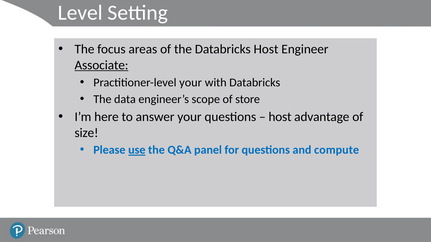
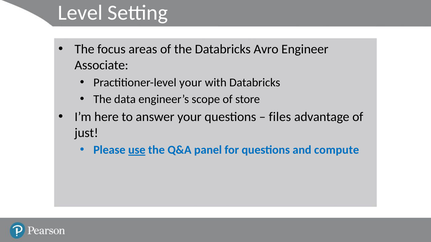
Databricks Host: Host -> Avro (266, 49)
Associate underline: present -> none (101, 65)
host: host -> files (280, 117)
size: size -> just (86, 133)
